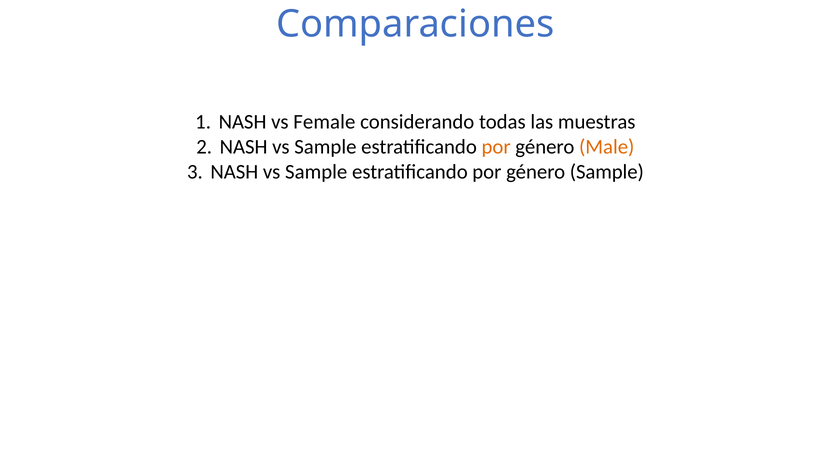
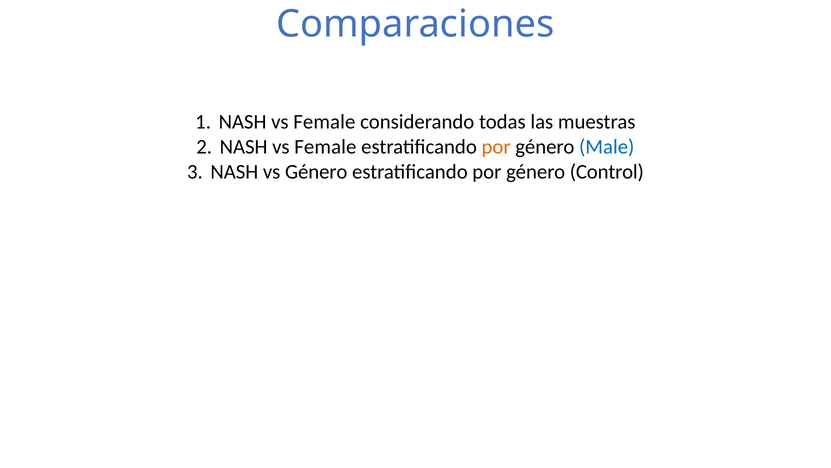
Sample: Sample -> Female (325, 147)
Male colour: orange -> blue (607, 147)
Sample: Sample -> Género (316, 172)
género Sample: Sample -> Control (607, 172)
